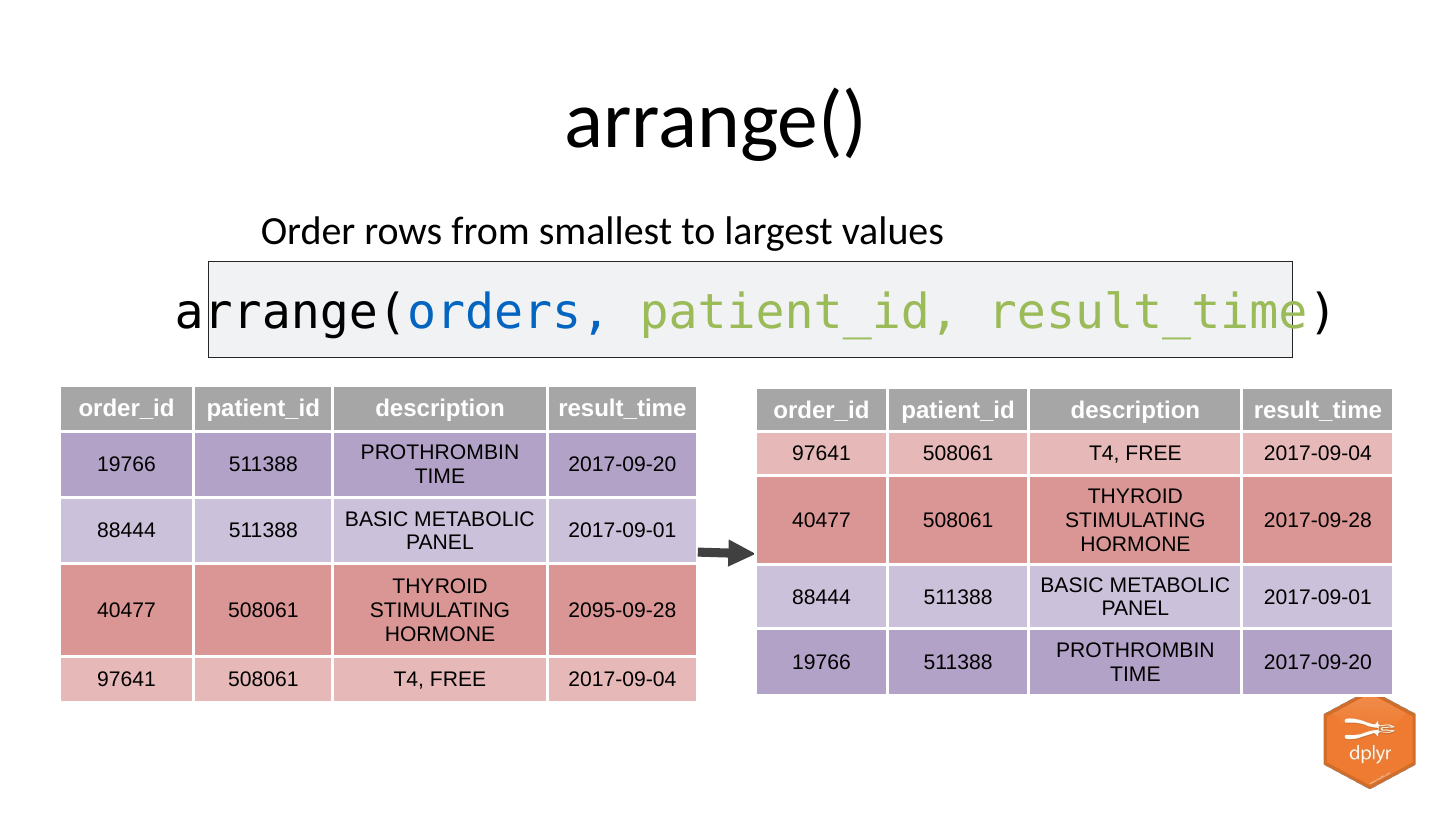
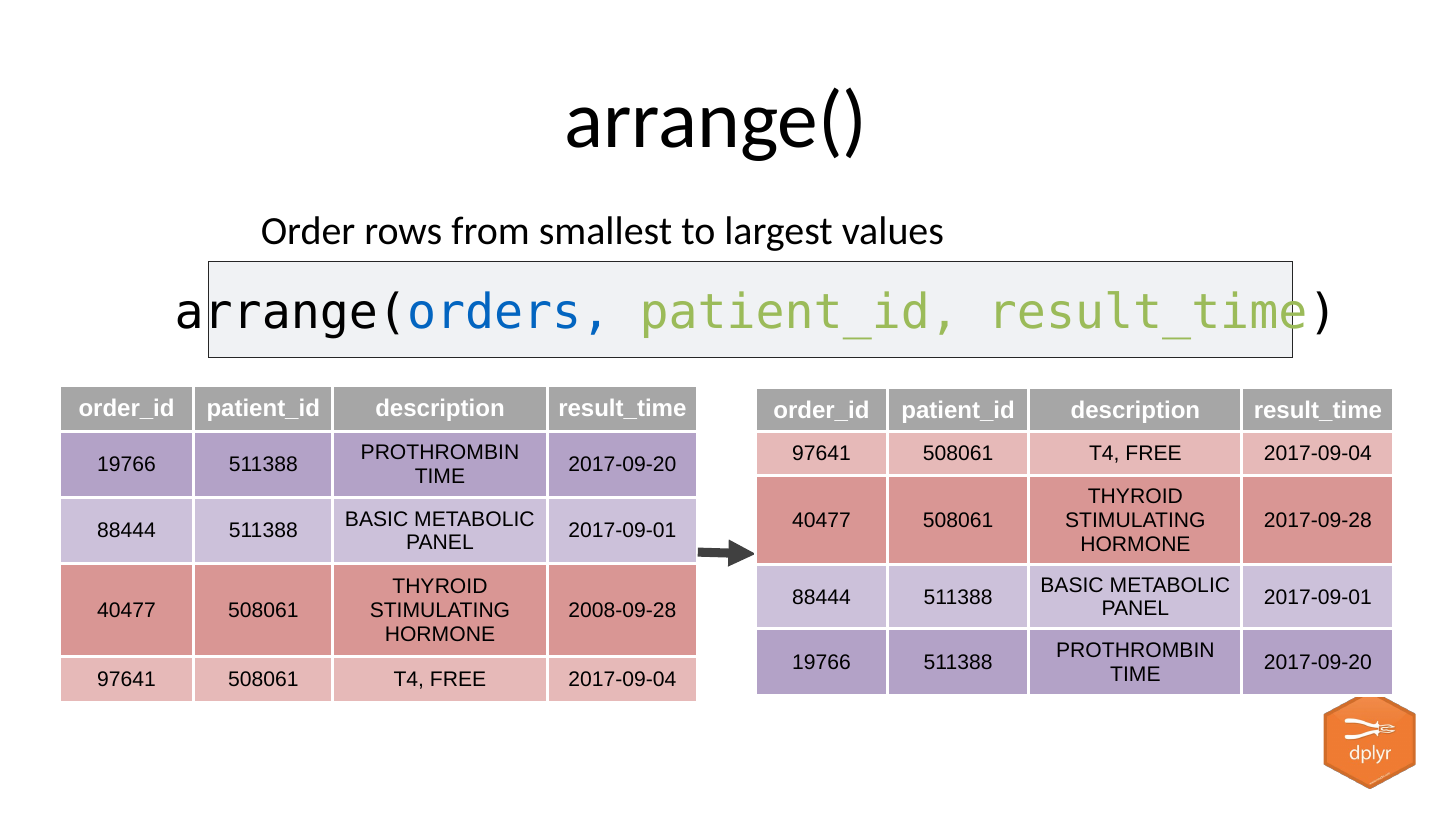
2095-09-28: 2095-09-28 -> 2008-09-28 (622, 610)
